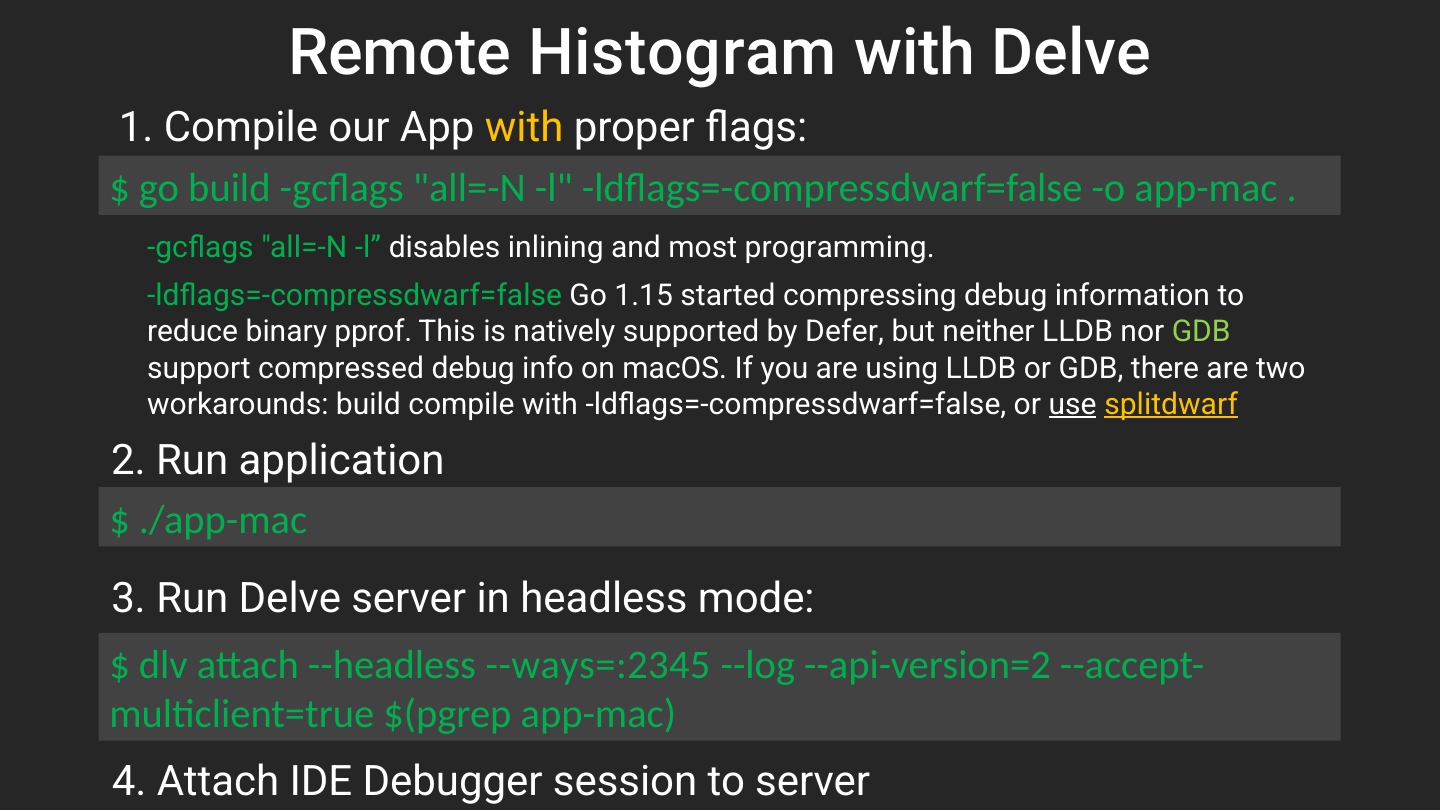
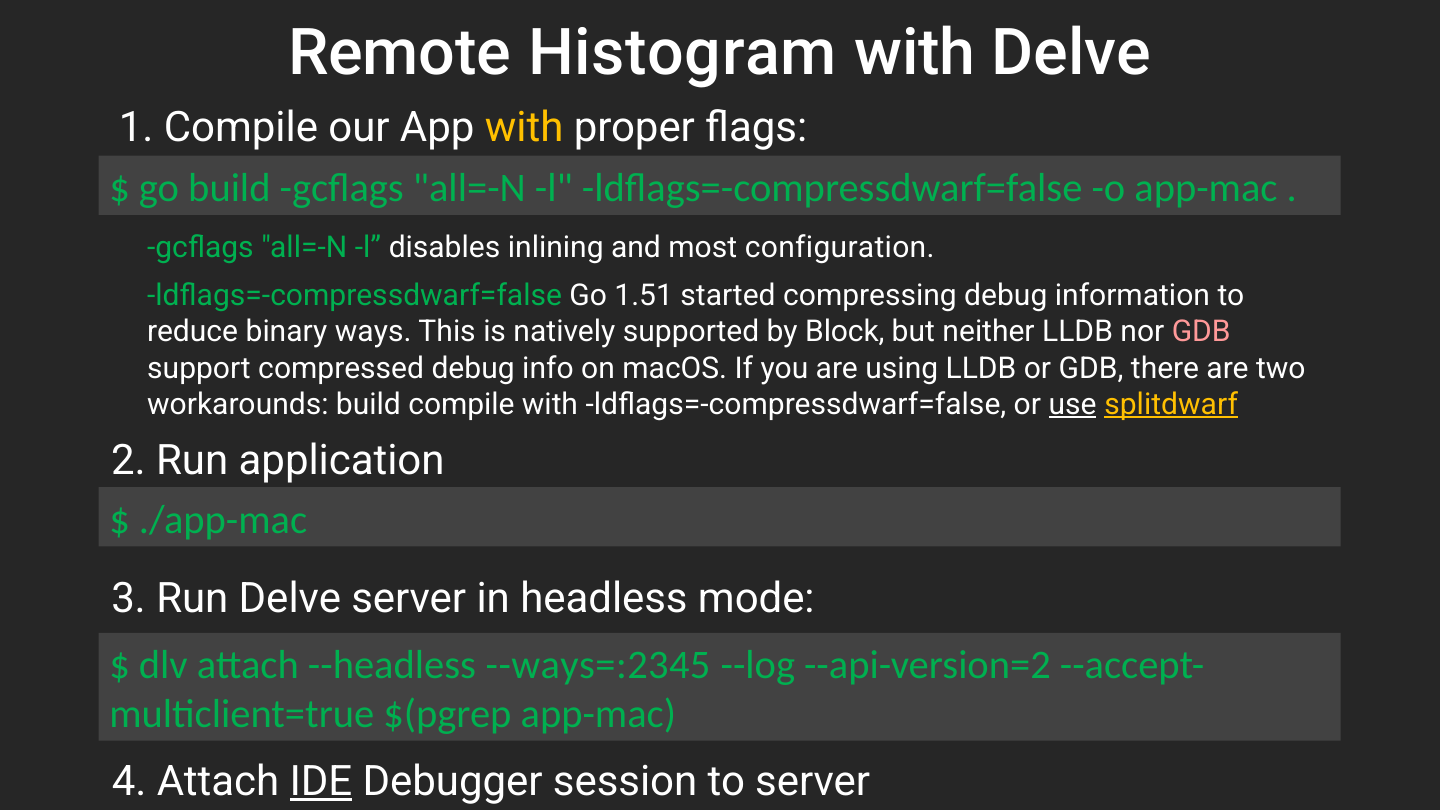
programming: programming -> configuration (840, 248)
1.15: 1.15 -> 1.51 (644, 296)
pprof: pprof -> ways (373, 332)
Defer: Defer -> Block (845, 332)
GDB colour: light green -> pink (1201, 332)
IDE underline: none -> present (321, 782)
